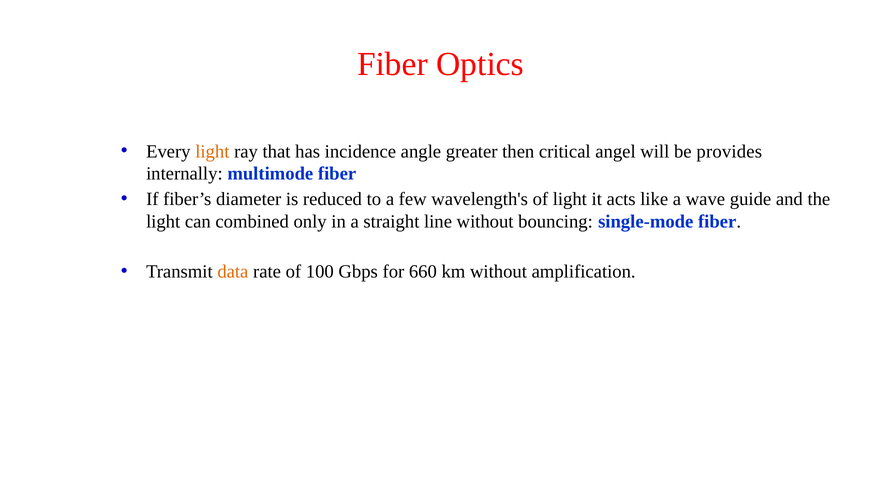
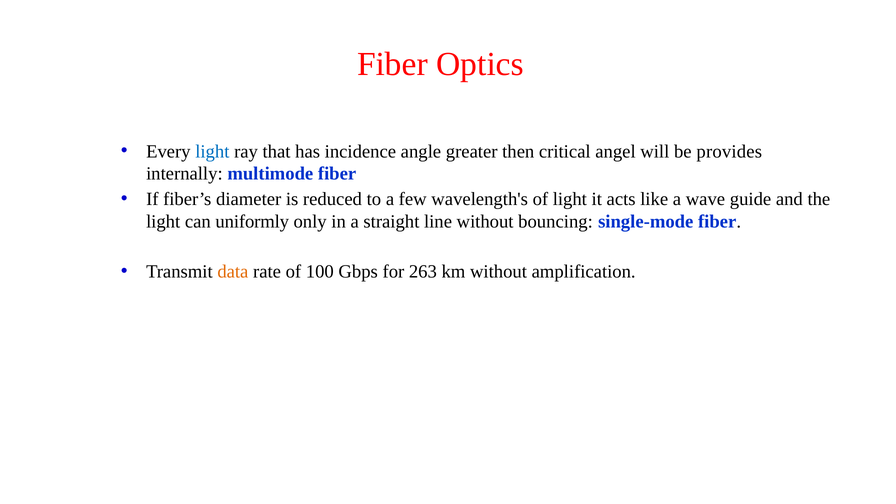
light colour: orange -> blue (212, 151)
combined: combined -> uniformly (252, 221)
660: 660 -> 263 (423, 272)
